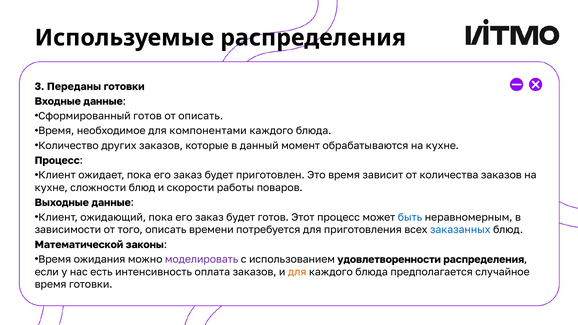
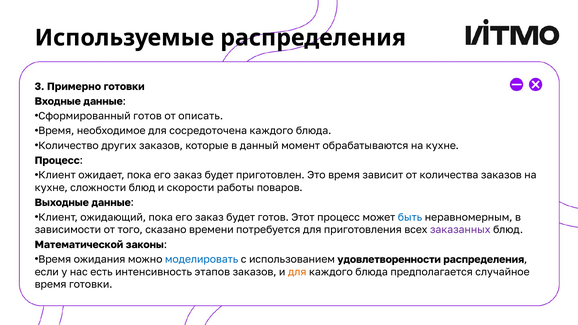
Переданы: Переданы -> Примерно (74, 87)
компонентами: компонентами -> сосредоточена (208, 131)
того описать: описать -> сказано (166, 230)
заказанных colour: blue -> purple (460, 230)
моделировать colour: purple -> blue (202, 259)
оплата: оплата -> этапов (212, 272)
